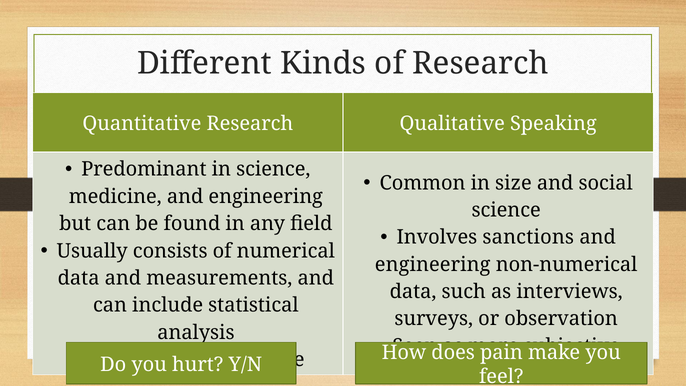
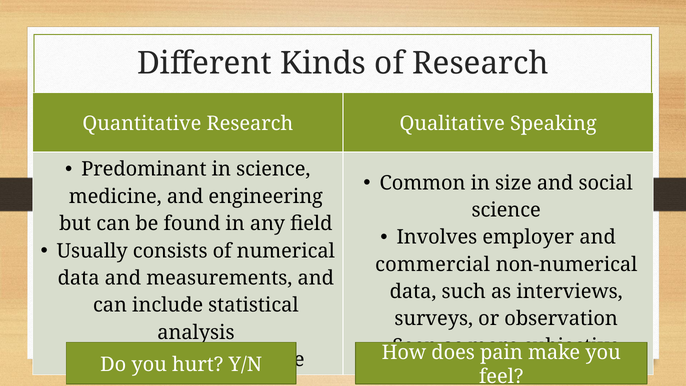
sanctions: sanctions -> employer (528, 237)
engineering: engineering -> commercial (433, 264)
